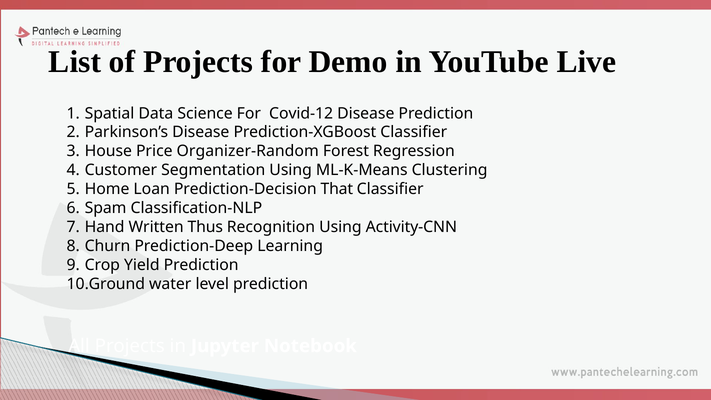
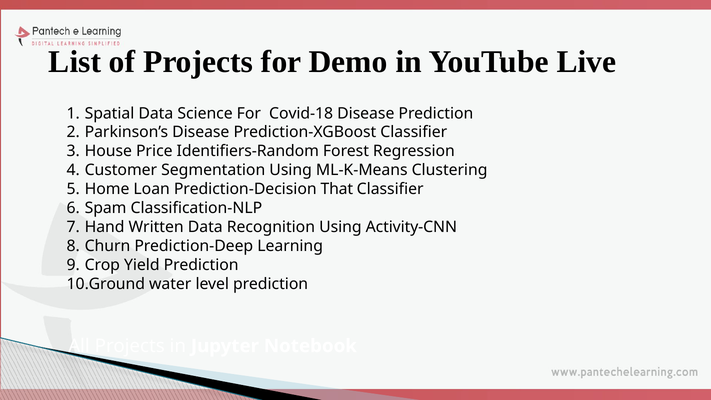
Covid-12: Covid-12 -> Covid-18 (301, 113)
Organizer-Random: Organizer-Random -> Identifiers-Random (248, 151)
Written Thus: Thus -> Data (205, 227)
